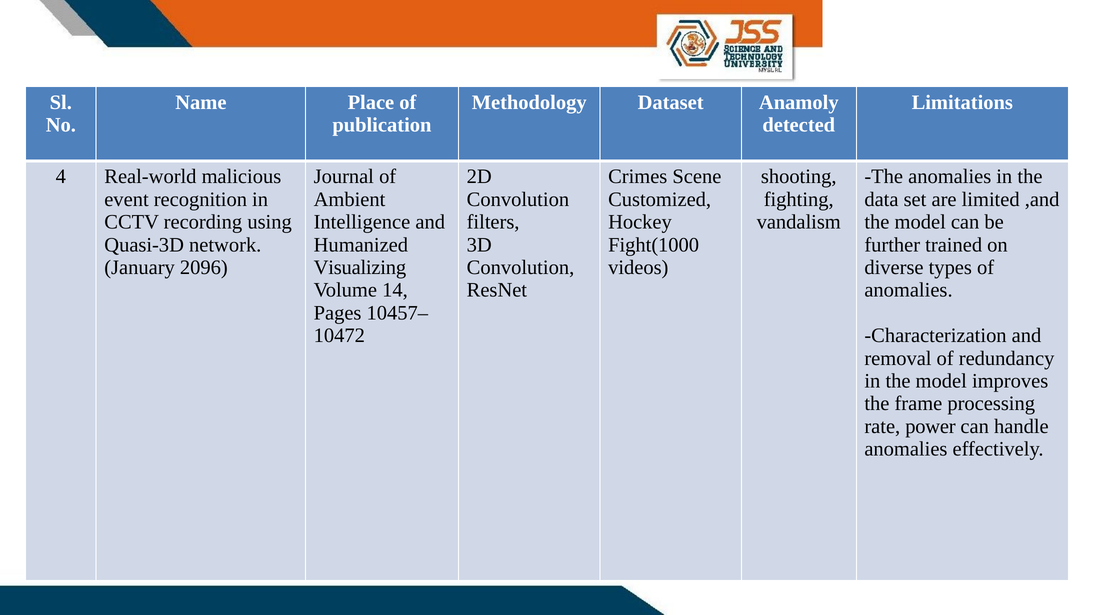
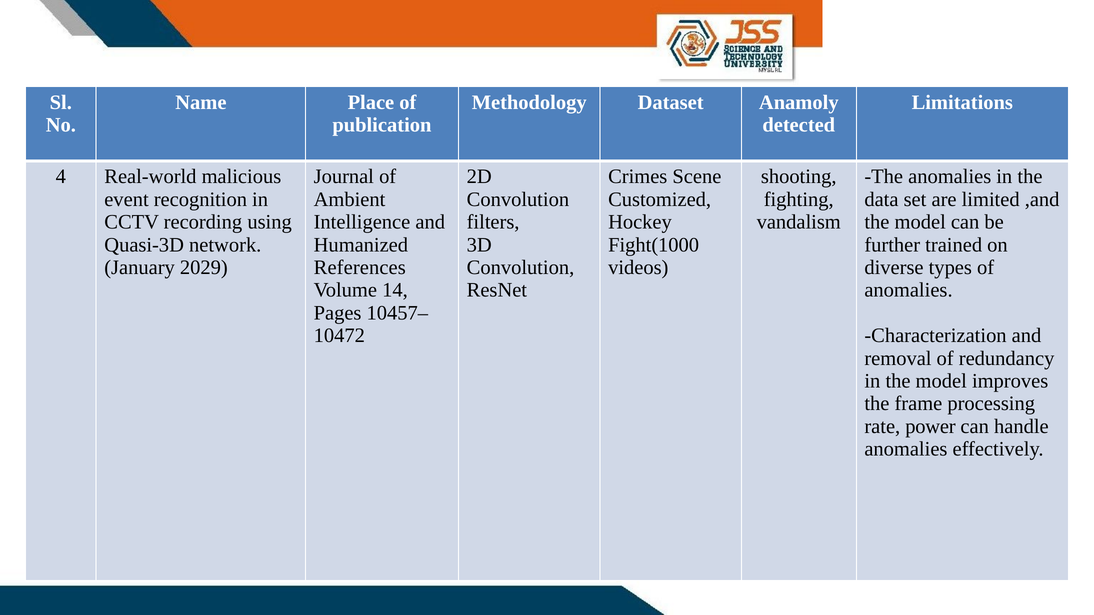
2096: 2096 -> 2029 (204, 268)
Visualizing: Visualizing -> References (360, 268)
